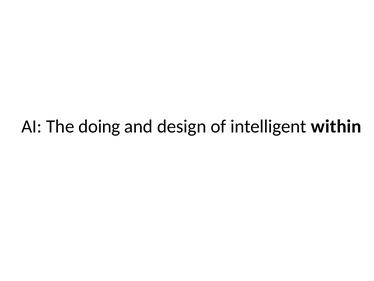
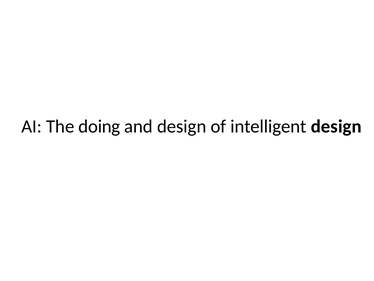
intelligent within: within -> design (336, 126)
